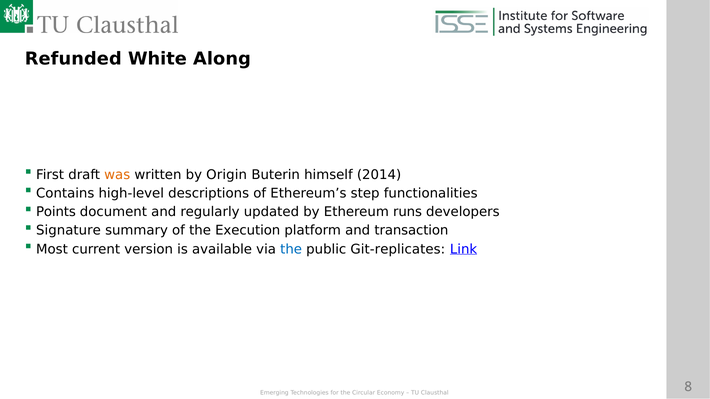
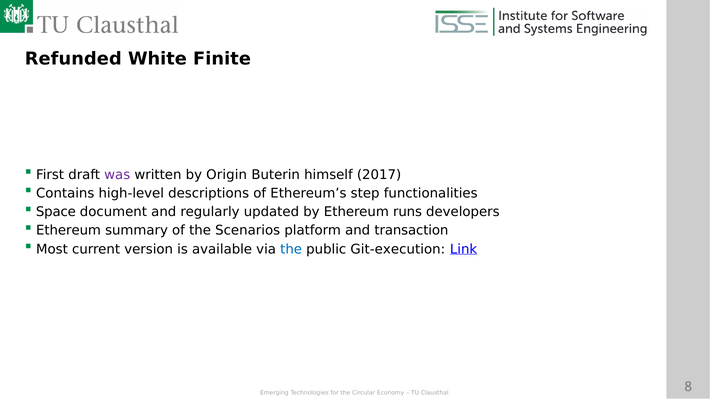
Along: Along -> Finite (222, 59)
was colour: orange -> purple (117, 175)
2014: 2014 -> 2017 (379, 175)
Points: Points -> Space (56, 212)
Signature: Signature -> Ethereum (69, 231)
Execution: Execution -> Scenarios (248, 231)
Git-replicates: Git-replicates -> Git-execution (398, 249)
